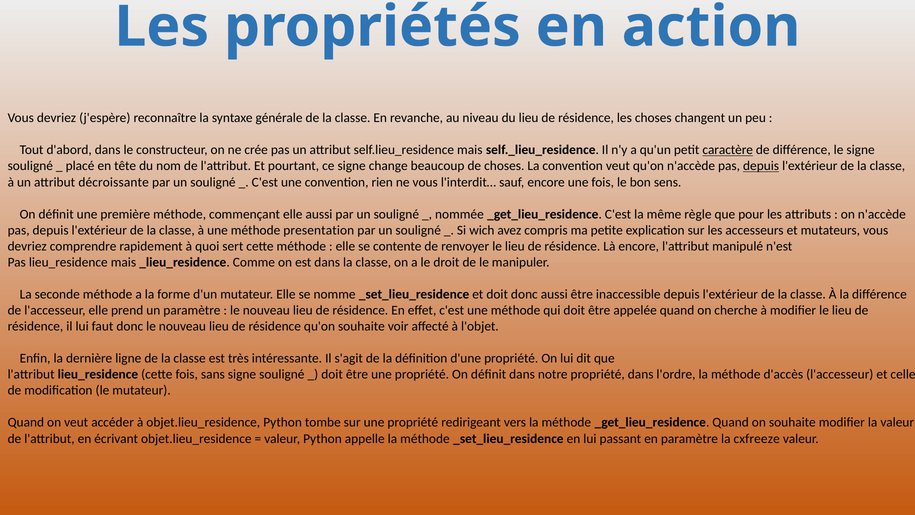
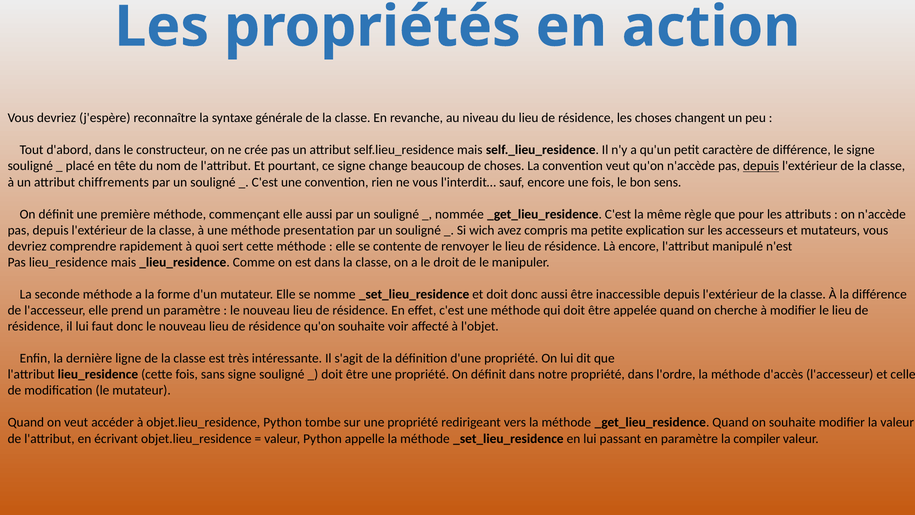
caractère underline: present -> none (728, 150)
décroissante: décroissante -> chiffrements (114, 182)
cxfreeze: cxfreeze -> compiler (757, 438)
